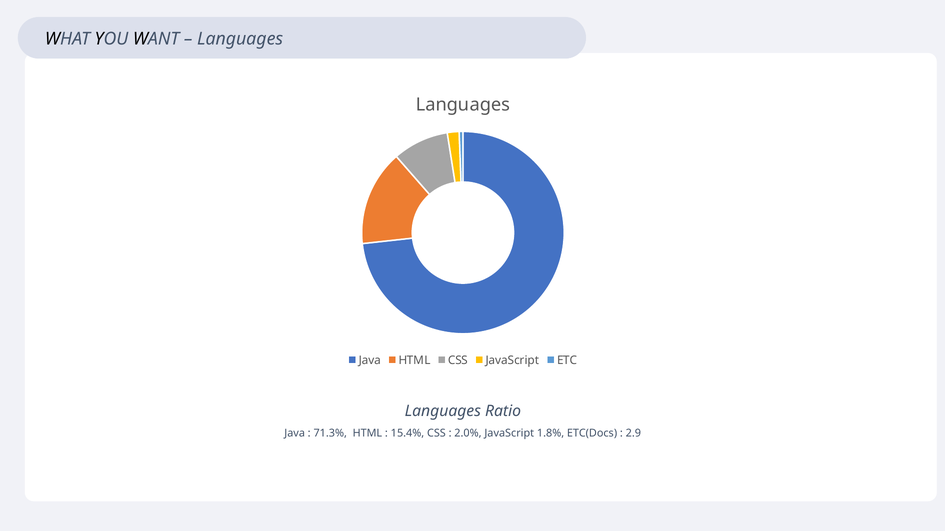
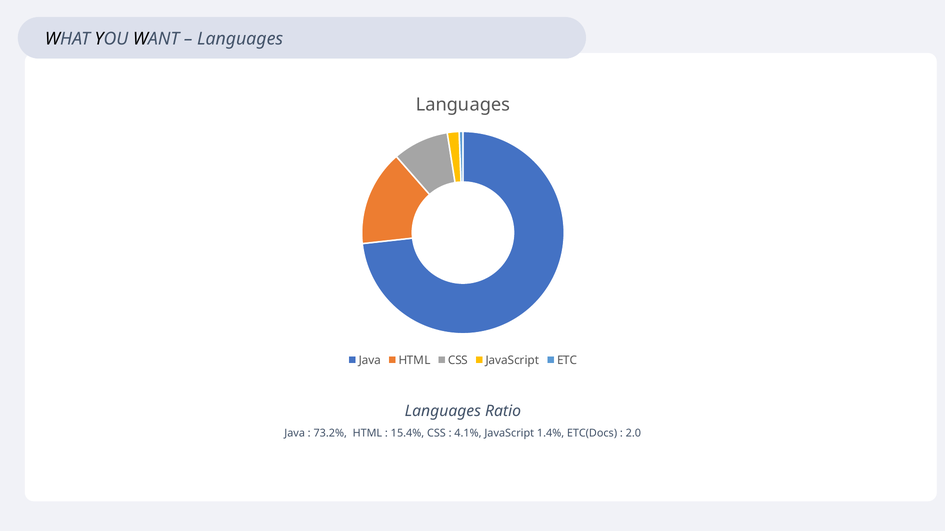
71.3%: 71.3% -> 73.2% (330, 434)
2.0%: 2.0% -> 4.1% (468, 434)
1.8%: 1.8% -> 1.4% (551, 434)
2.9: 2.9 -> 2.0 (633, 434)
